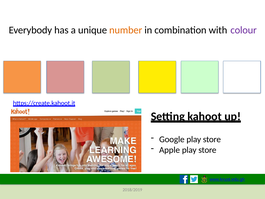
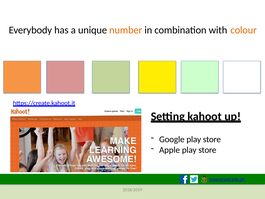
colour colour: purple -> orange (244, 30)
